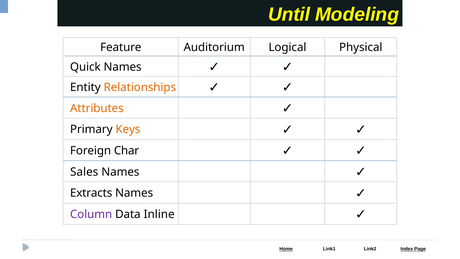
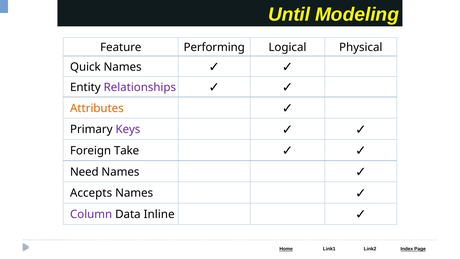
Auditorium: Auditorium -> Performing (214, 47)
Relationships colour: orange -> purple (140, 87)
Keys colour: orange -> purple (128, 129)
Char: Char -> Take (127, 151)
Sales: Sales -> Need (84, 172)
Extracts: Extracts -> Accepts (91, 193)
